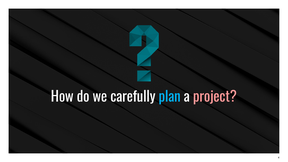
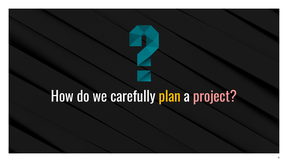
plan colour: light blue -> yellow (170, 97)
